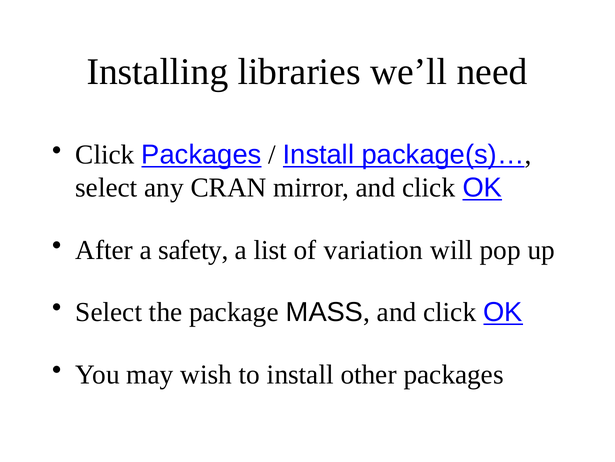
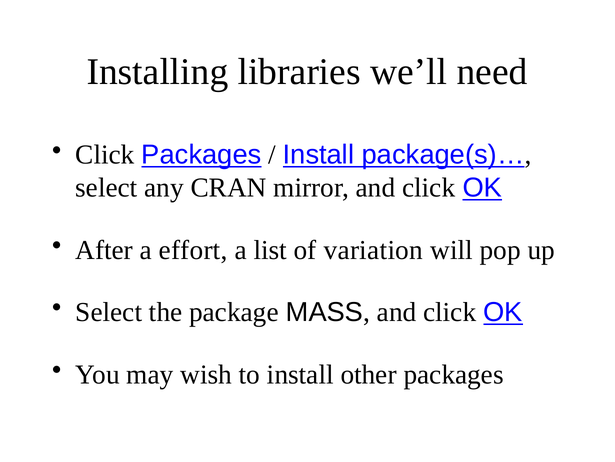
safety: safety -> effort (193, 250)
